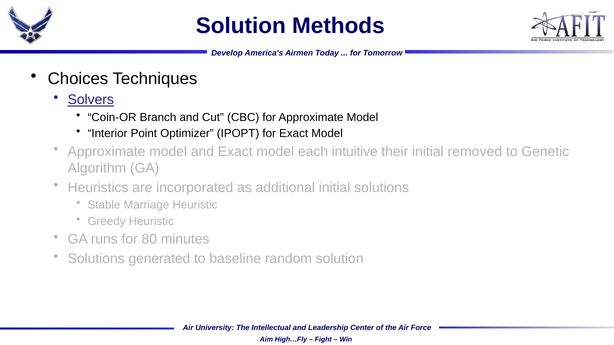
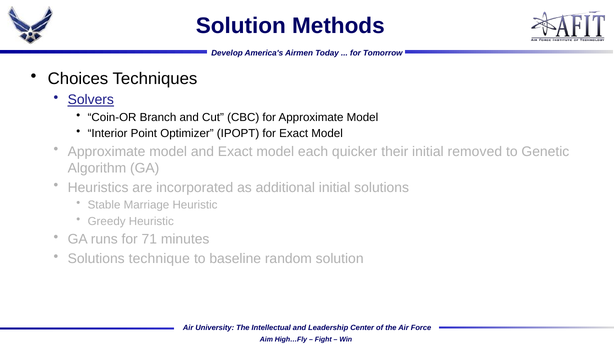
intuitive: intuitive -> quicker (355, 152)
80: 80 -> 71 (149, 240)
generated: generated -> technique (159, 259)
